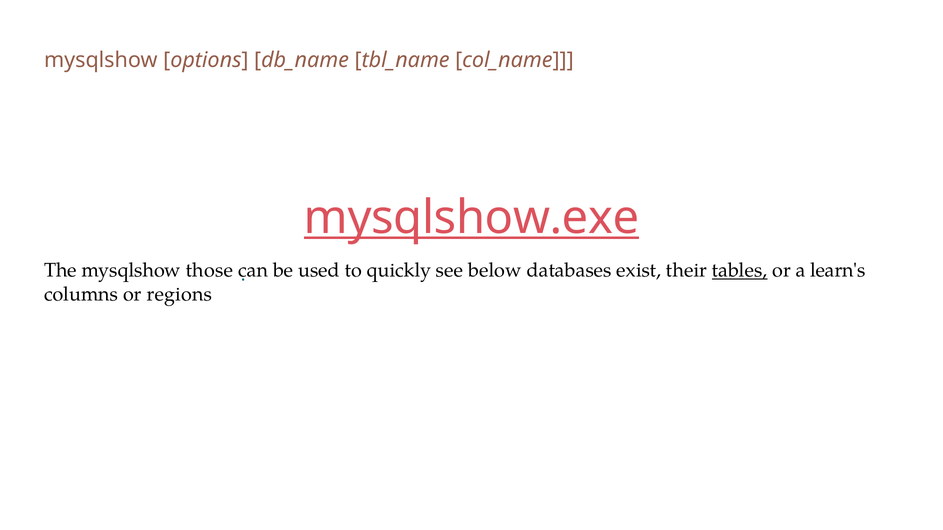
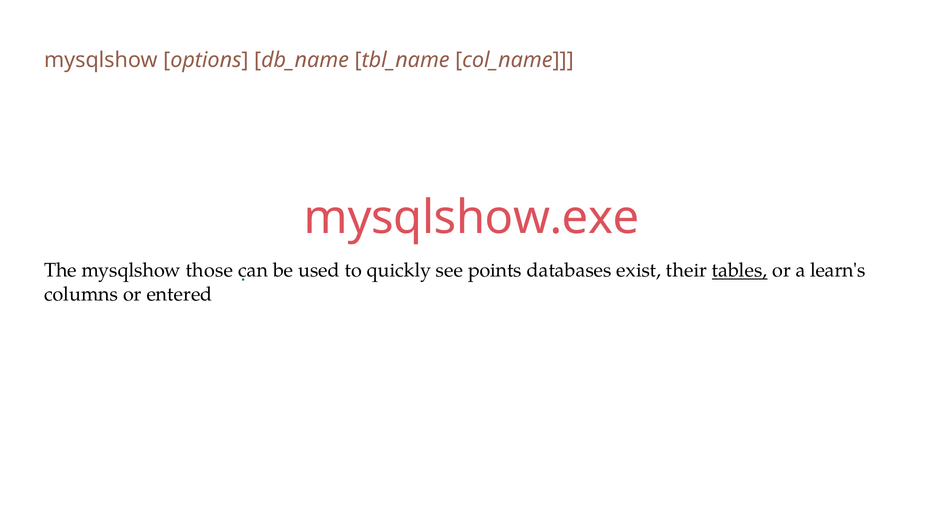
mysqlshow.exe underline: present -> none (472, 218)
below: below -> points (495, 271)
regions: regions -> entered (180, 294)
